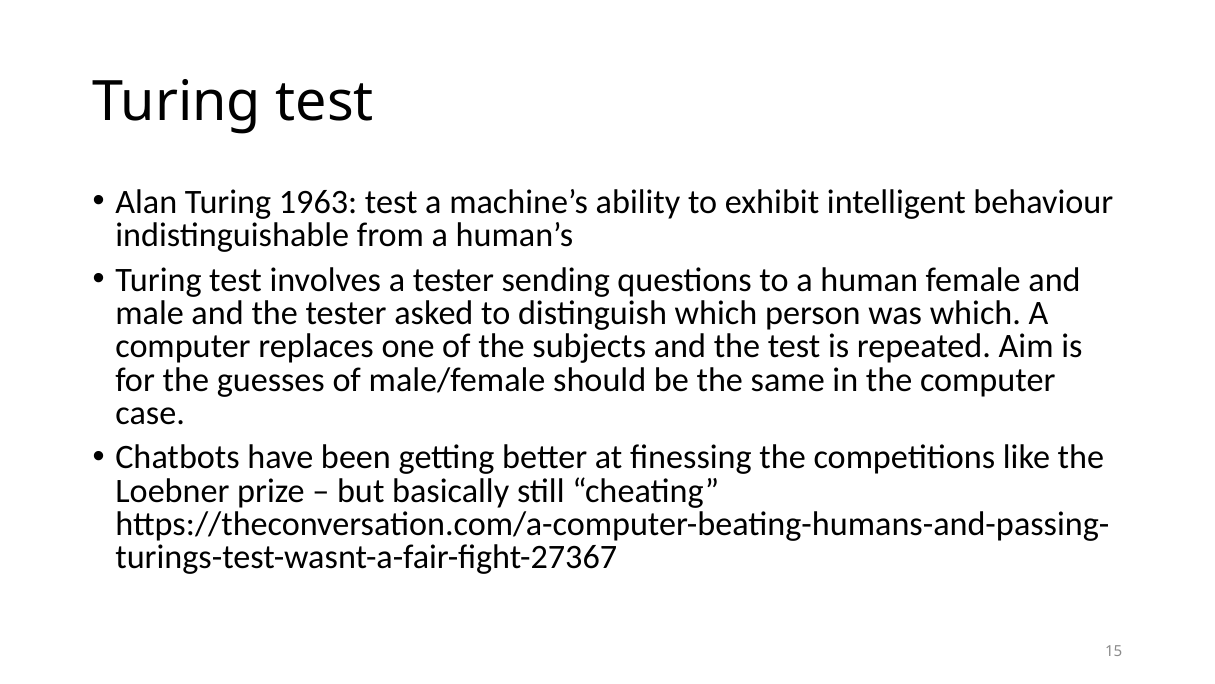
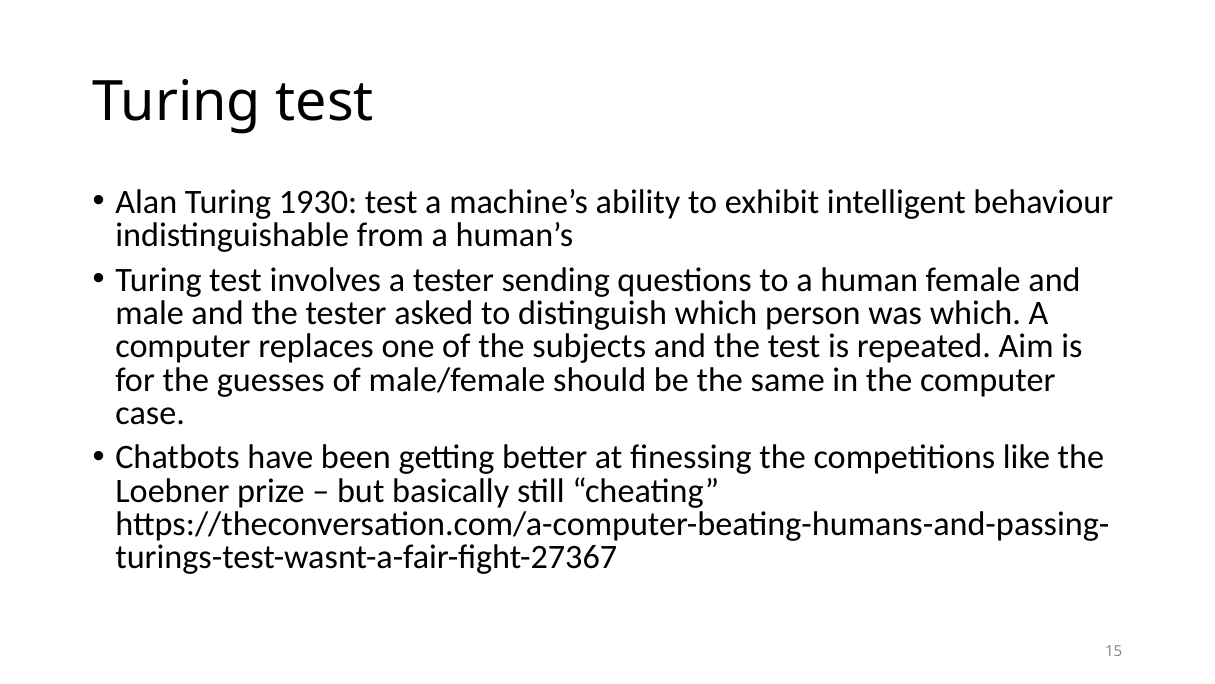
1963: 1963 -> 1930 (318, 202)
